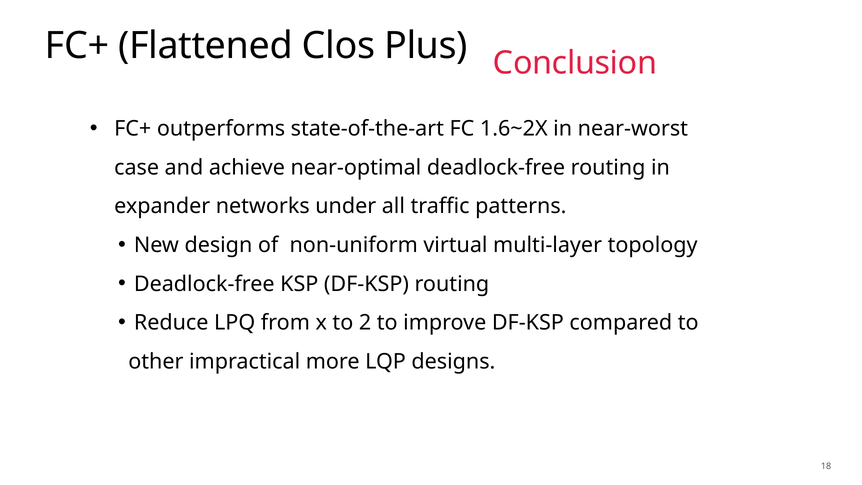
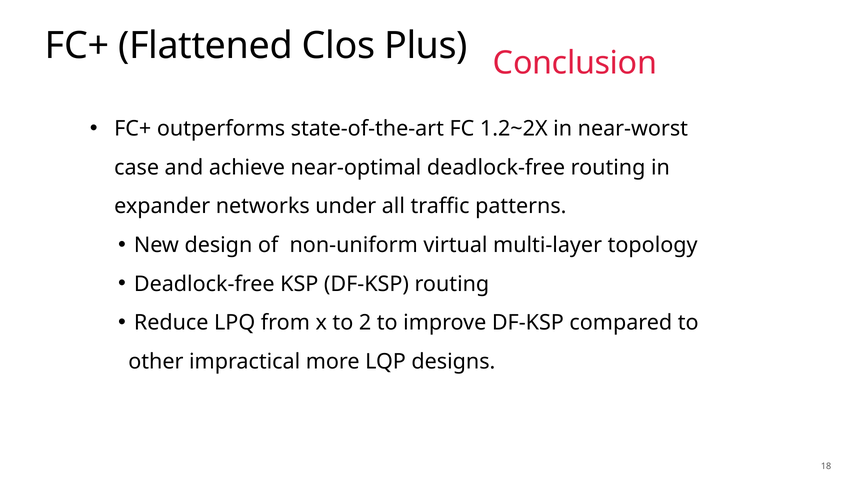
1.6~2X: 1.6~2X -> 1.2~2X (514, 129)
